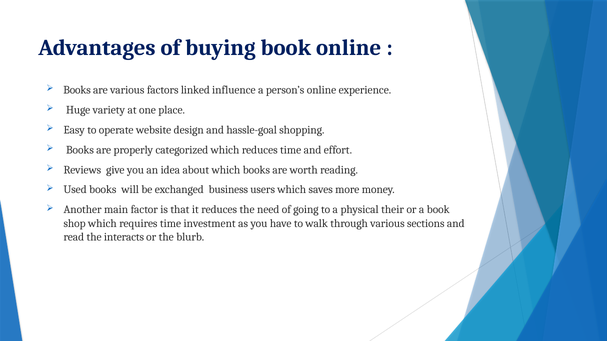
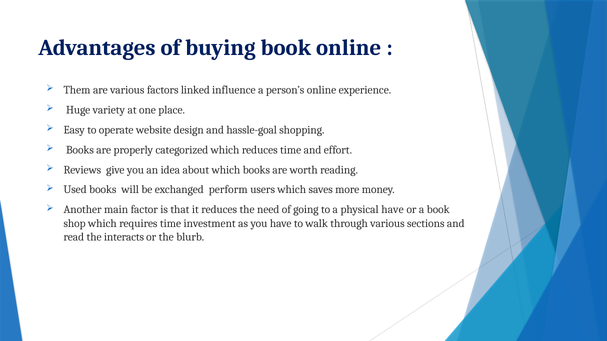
Books: Books -> Them (77, 90)
business: business -> perform (228, 190)
physical their: their -> have (393, 210)
